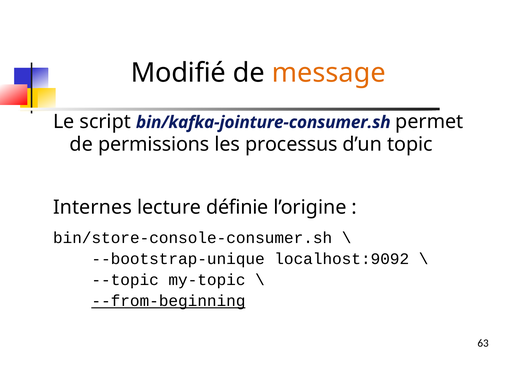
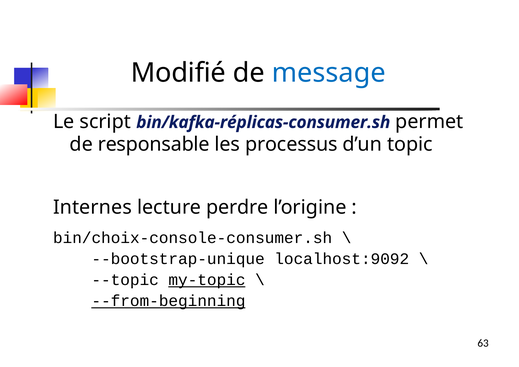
message colour: orange -> blue (329, 73)
bin/kafka-jointure-consumer.sh: bin/kafka-jointure-consumer.sh -> bin/kafka-réplicas-consumer.sh (263, 122)
permissions: permissions -> responsable (154, 144)
définie: définie -> perdre (237, 207)
bin/store-console-consumer.sh: bin/store-console-consumer.sh -> bin/choix-console-consumer.sh (193, 238)
my-topic underline: none -> present (207, 280)
